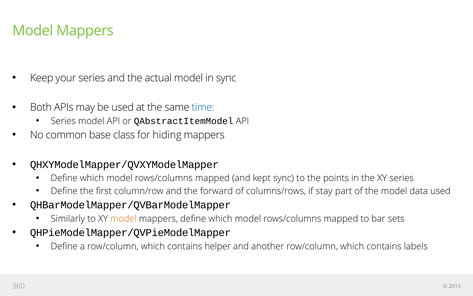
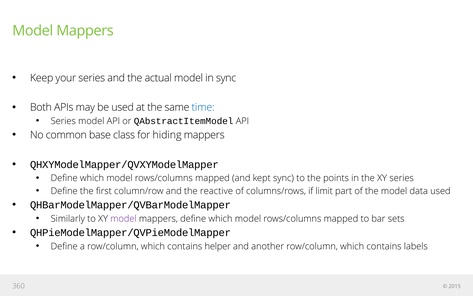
forward: forward -> reactive (217, 191)
stay: stay -> limit (324, 191)
model colour: orange -> purple (123, 218)
